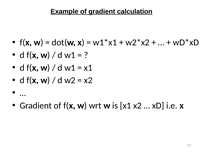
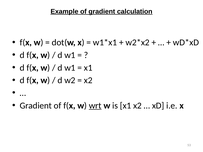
wrt underline: none -> present (95, 106)
